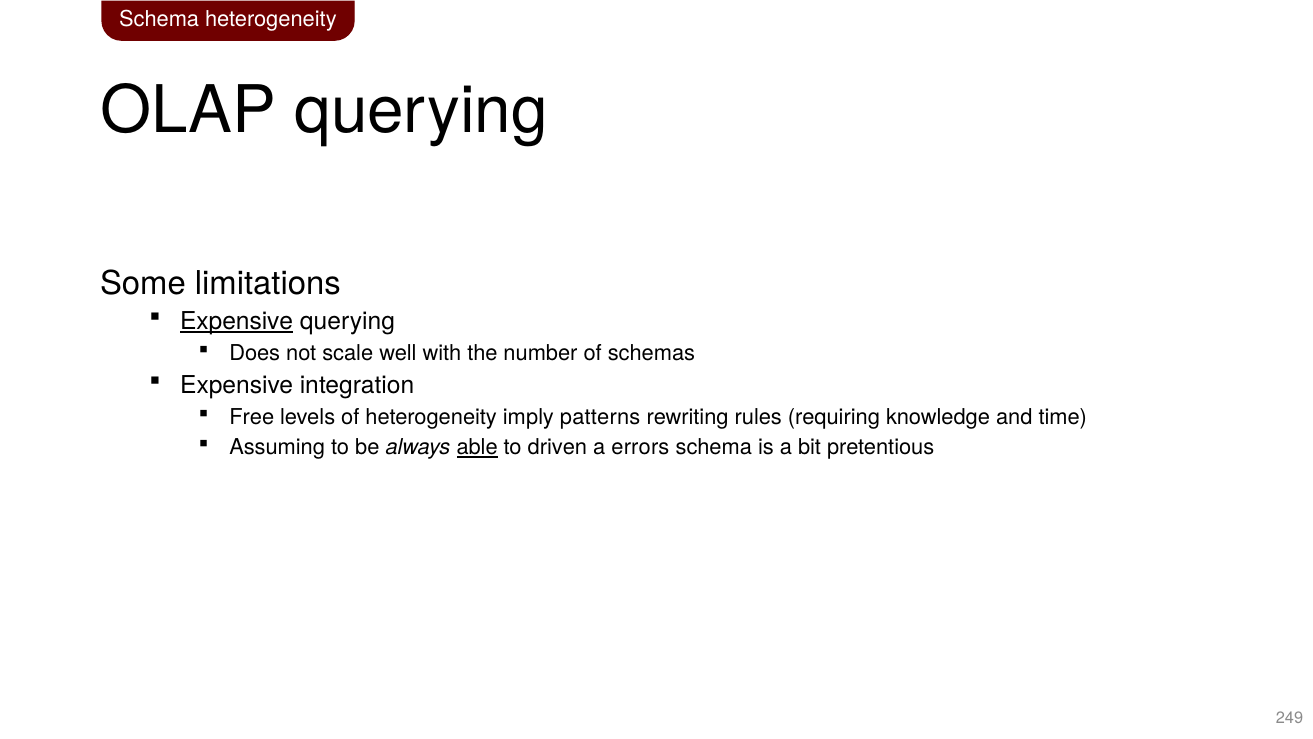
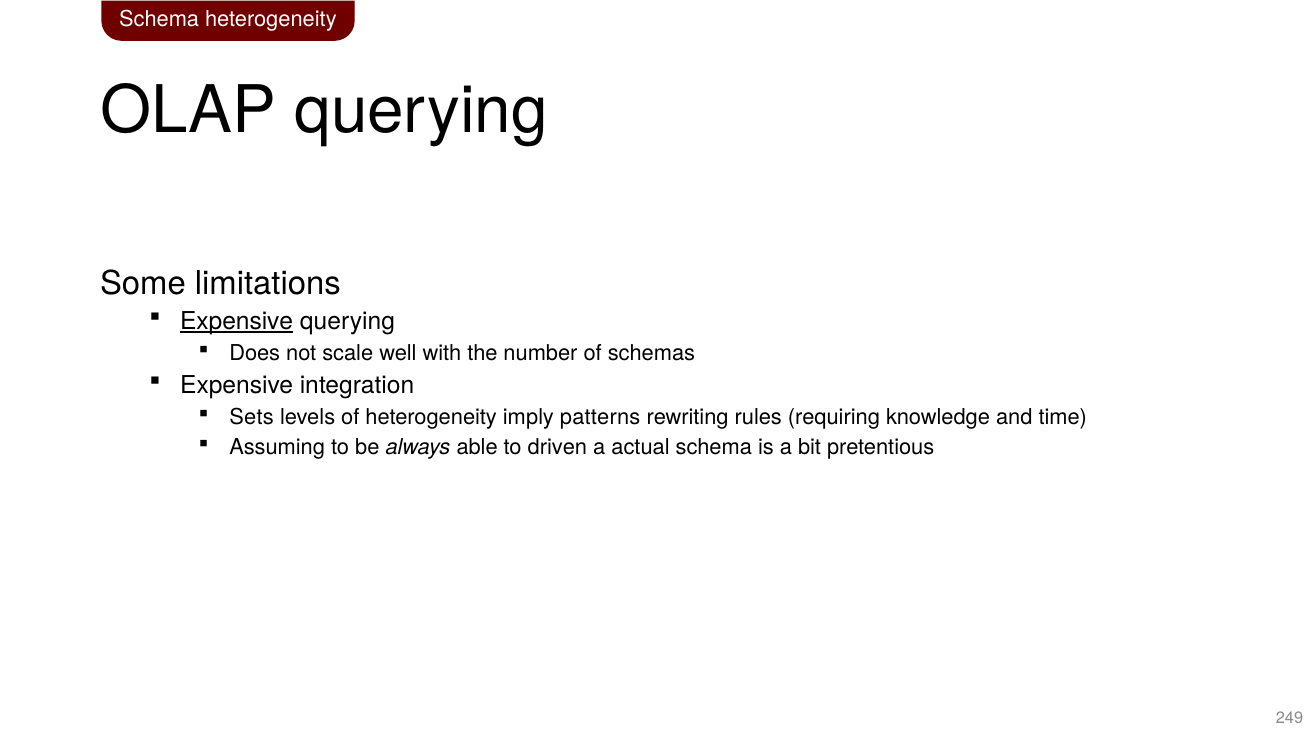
Free: Free -> Sets (252, 417)
able underline: present -> none (477, 447)
errors: errors -> actual (641, 447)
